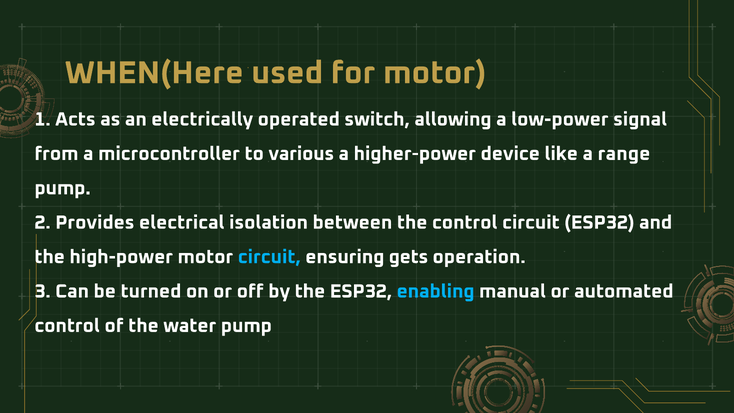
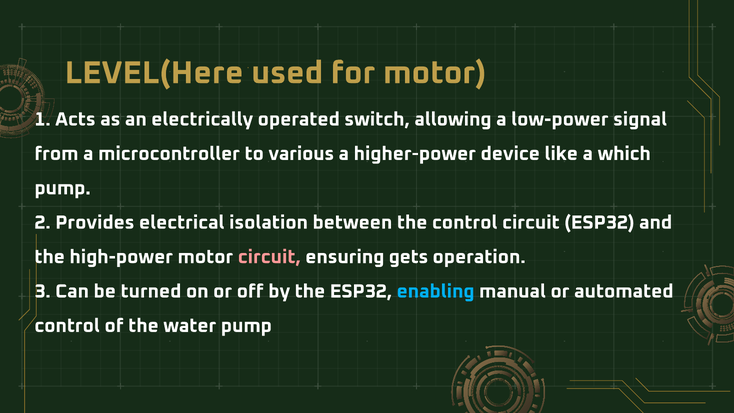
WHEN(Here: WHEN(Here -> LEVEL(Here (154, 73)
range: range -> which (624, 154)
circuit colour: light blue -> pink (269, 257)
